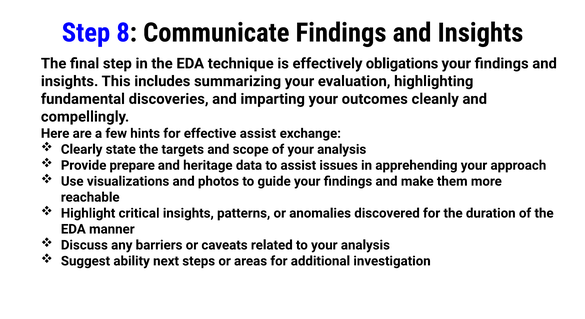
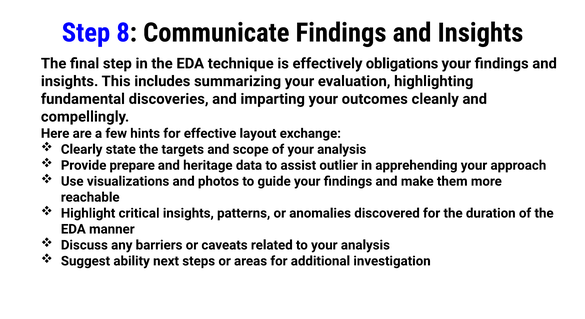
effective assist: assist -> layout (258, 133)
issues: issues -> outlier (339, 165)
